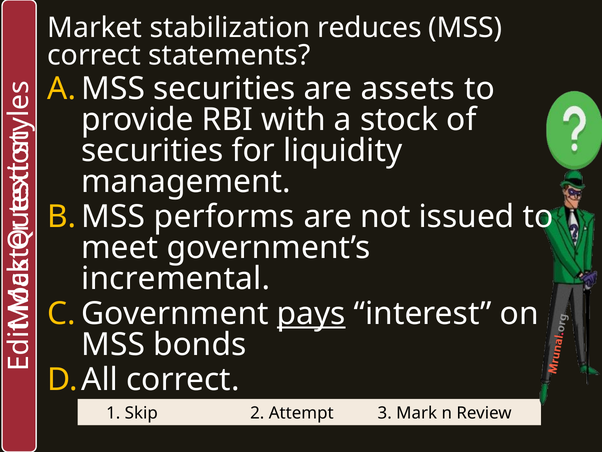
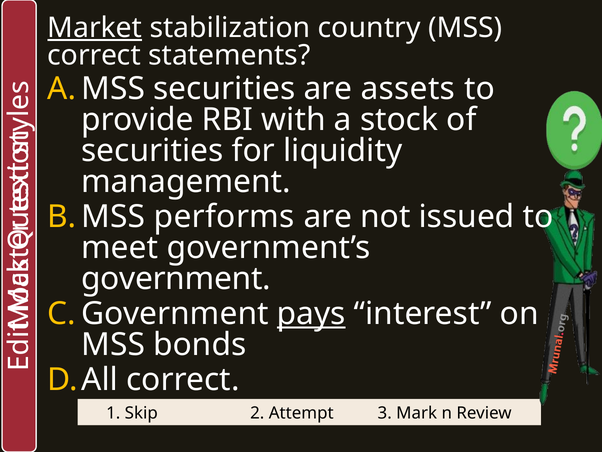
Market underline: none -> present (95, 28)
reduces: reduces -> country (369, 28)
incremental: incremental -> government (176, 278)
